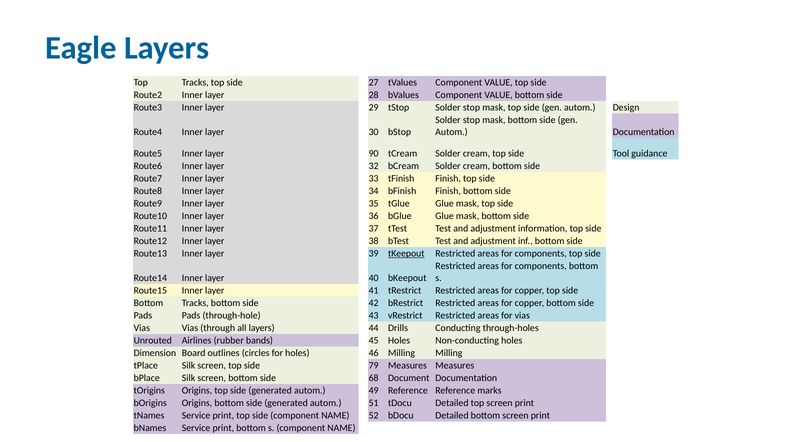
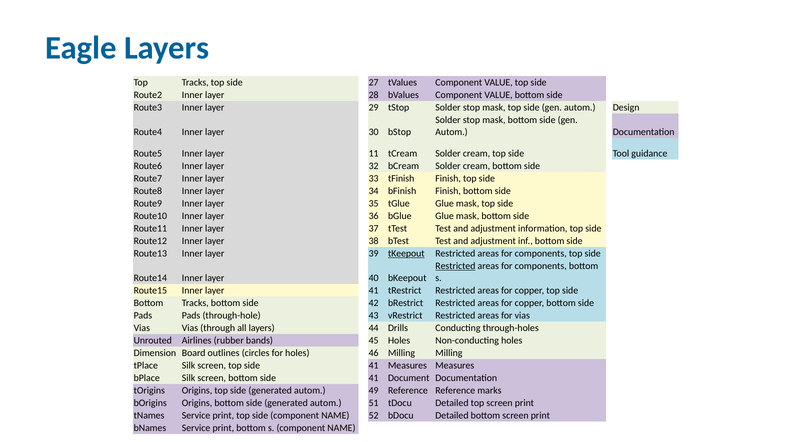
90: 90 -> 11 (374, 153)
Restricted underline: none -> present (455, 266)
top side 79: 79 -> 41 (374, 365)
bottom side 68: 68 -> 41 (374, 378)
